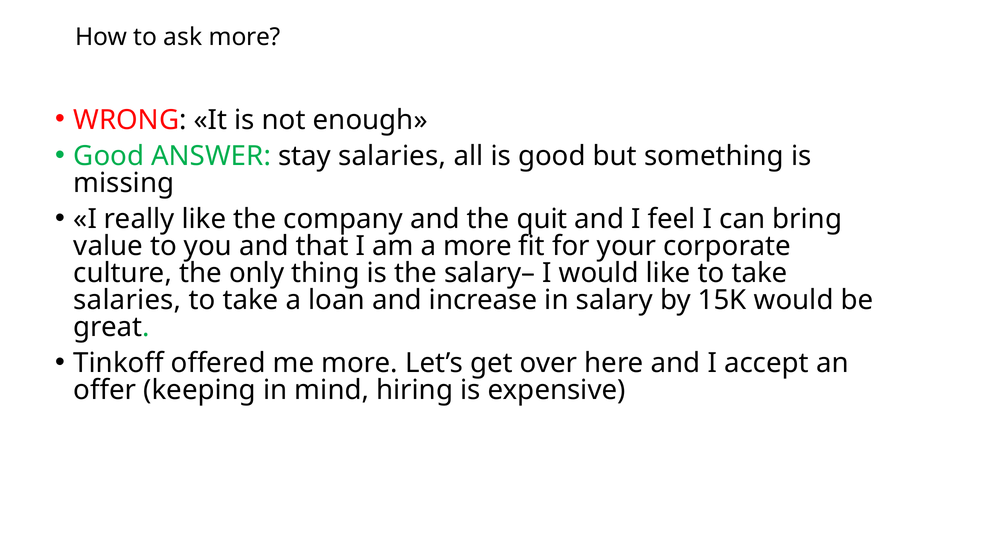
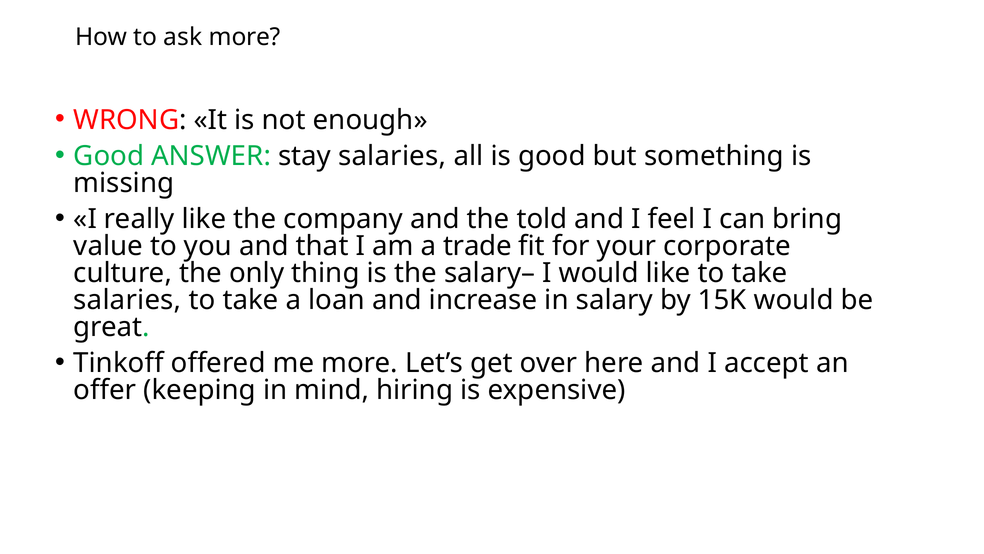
quit: quit -> told (542, 219)
a more: more -> trade (477, 246)
